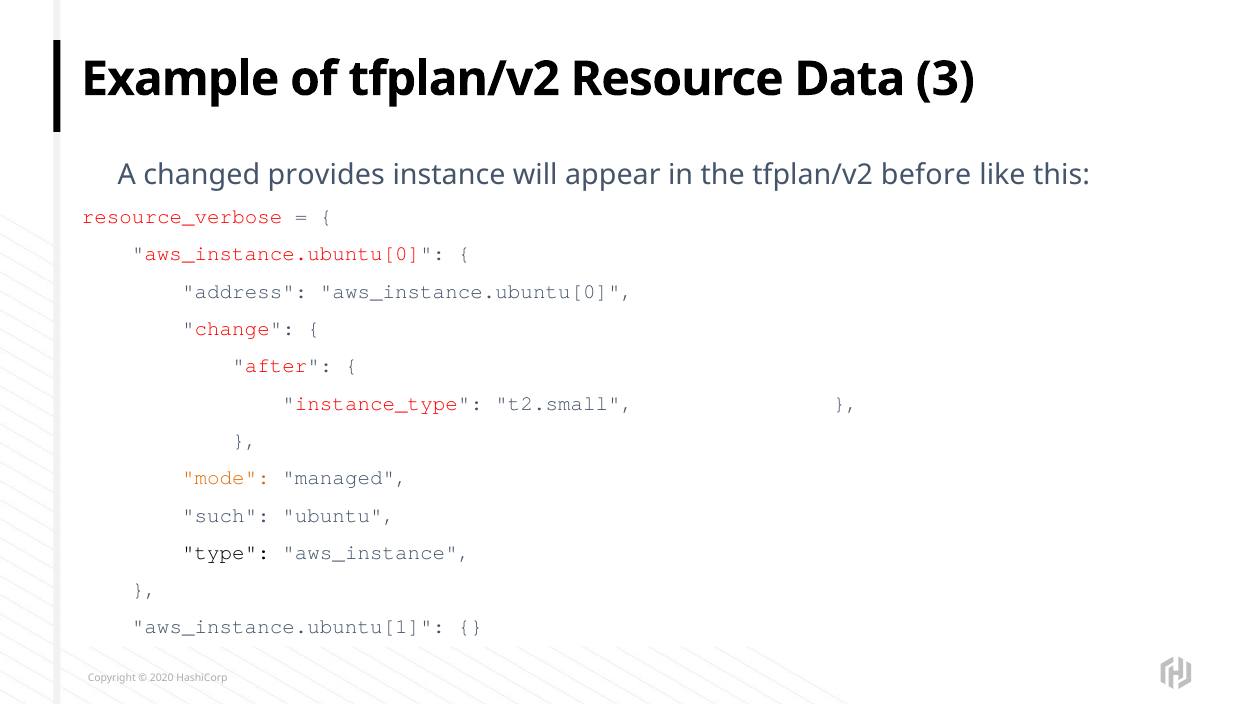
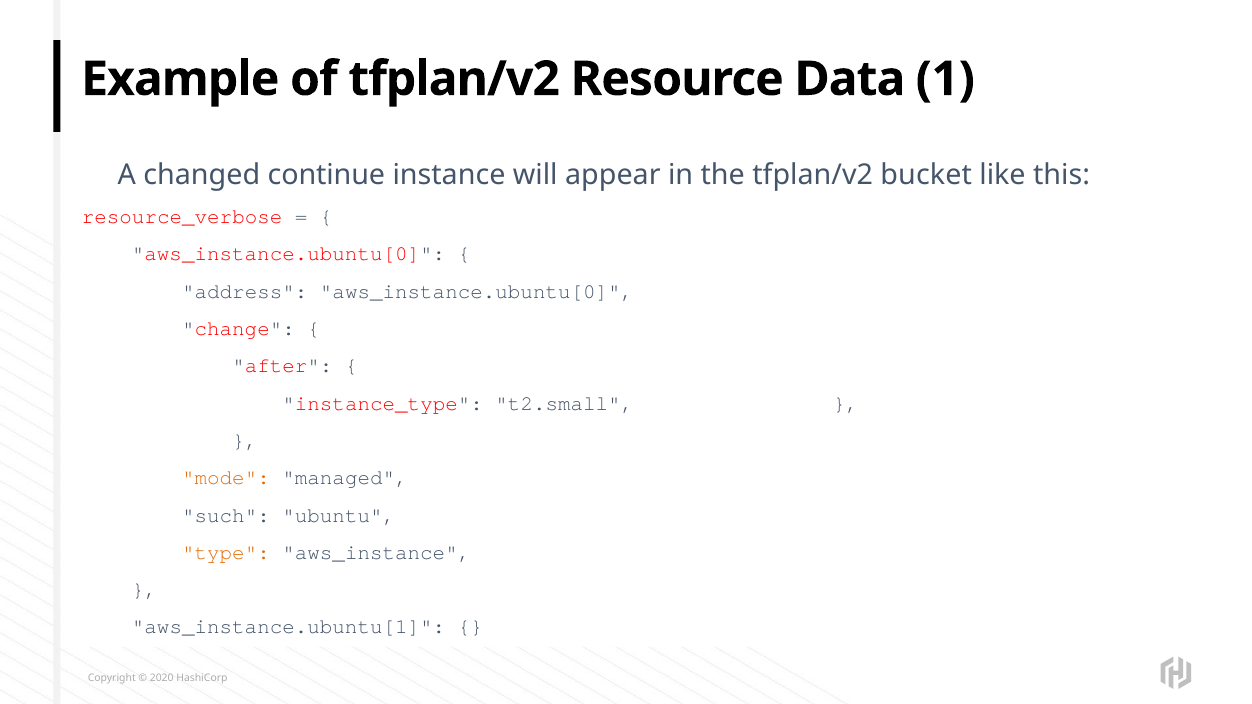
3: 3 -> 1 (945, 79)
provides: provides -> continue (326, 175)
before: before -> bucket (926, 175)
type colour: black -> orange (226, 553)
